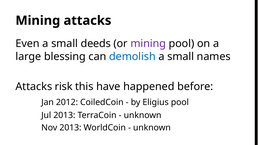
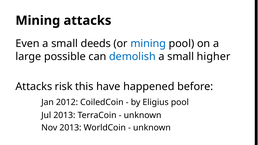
mining colour: purple -> blue (148, 44)
blessing: blessing -> possible (65, 57)
names: names -> higher (214, 57)
